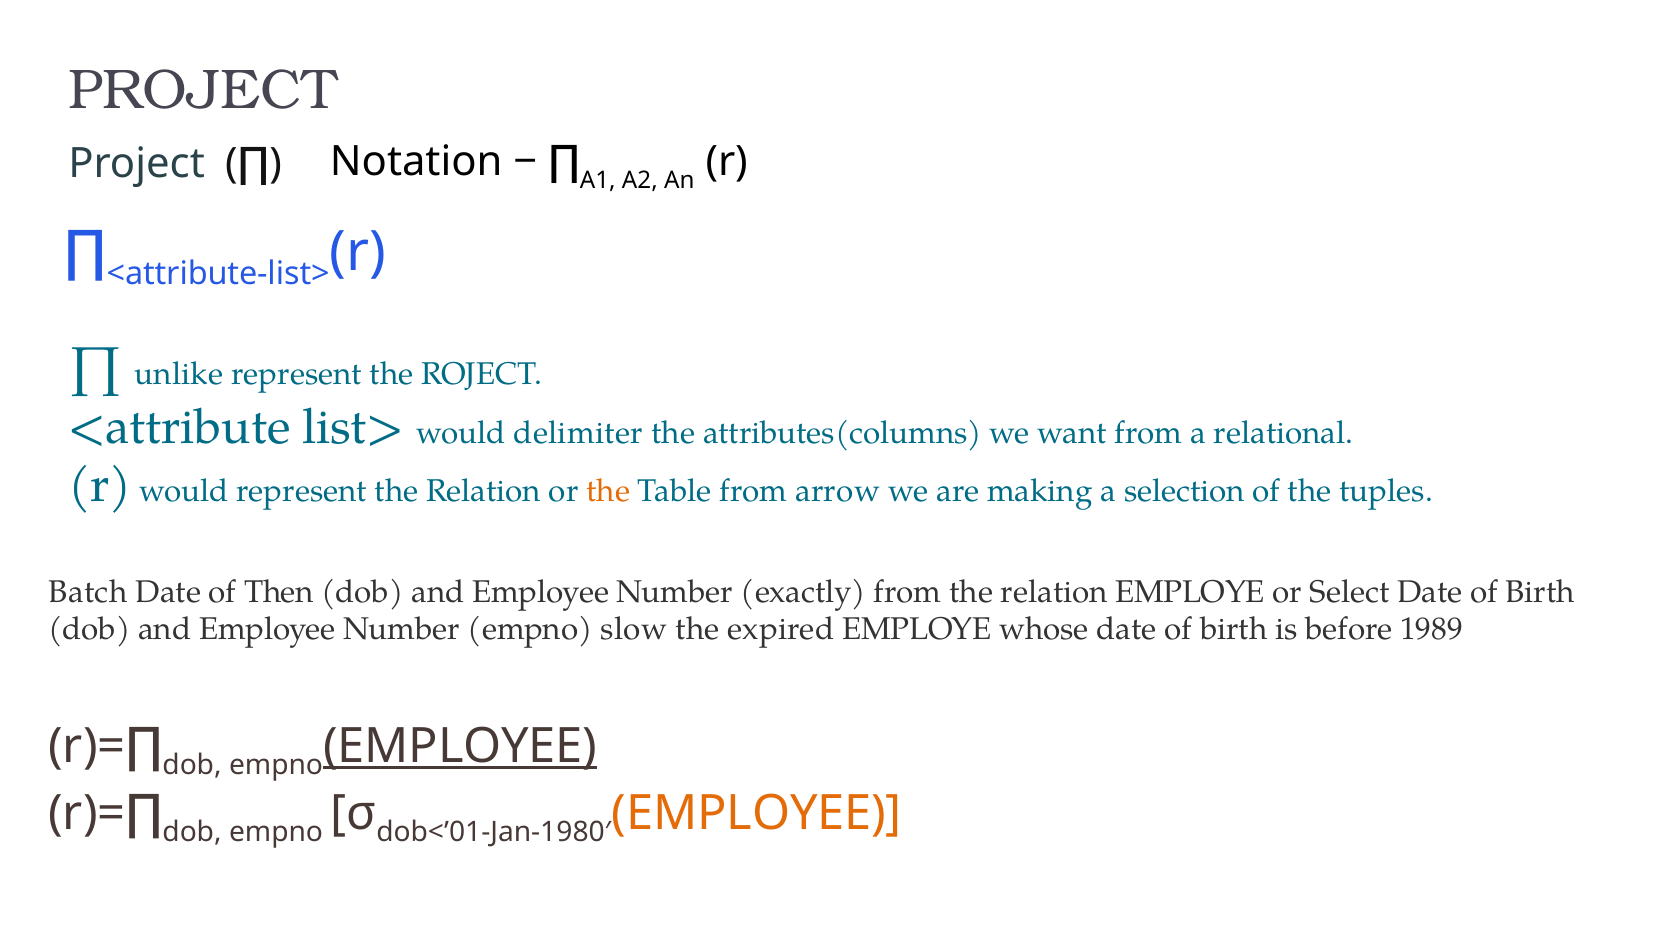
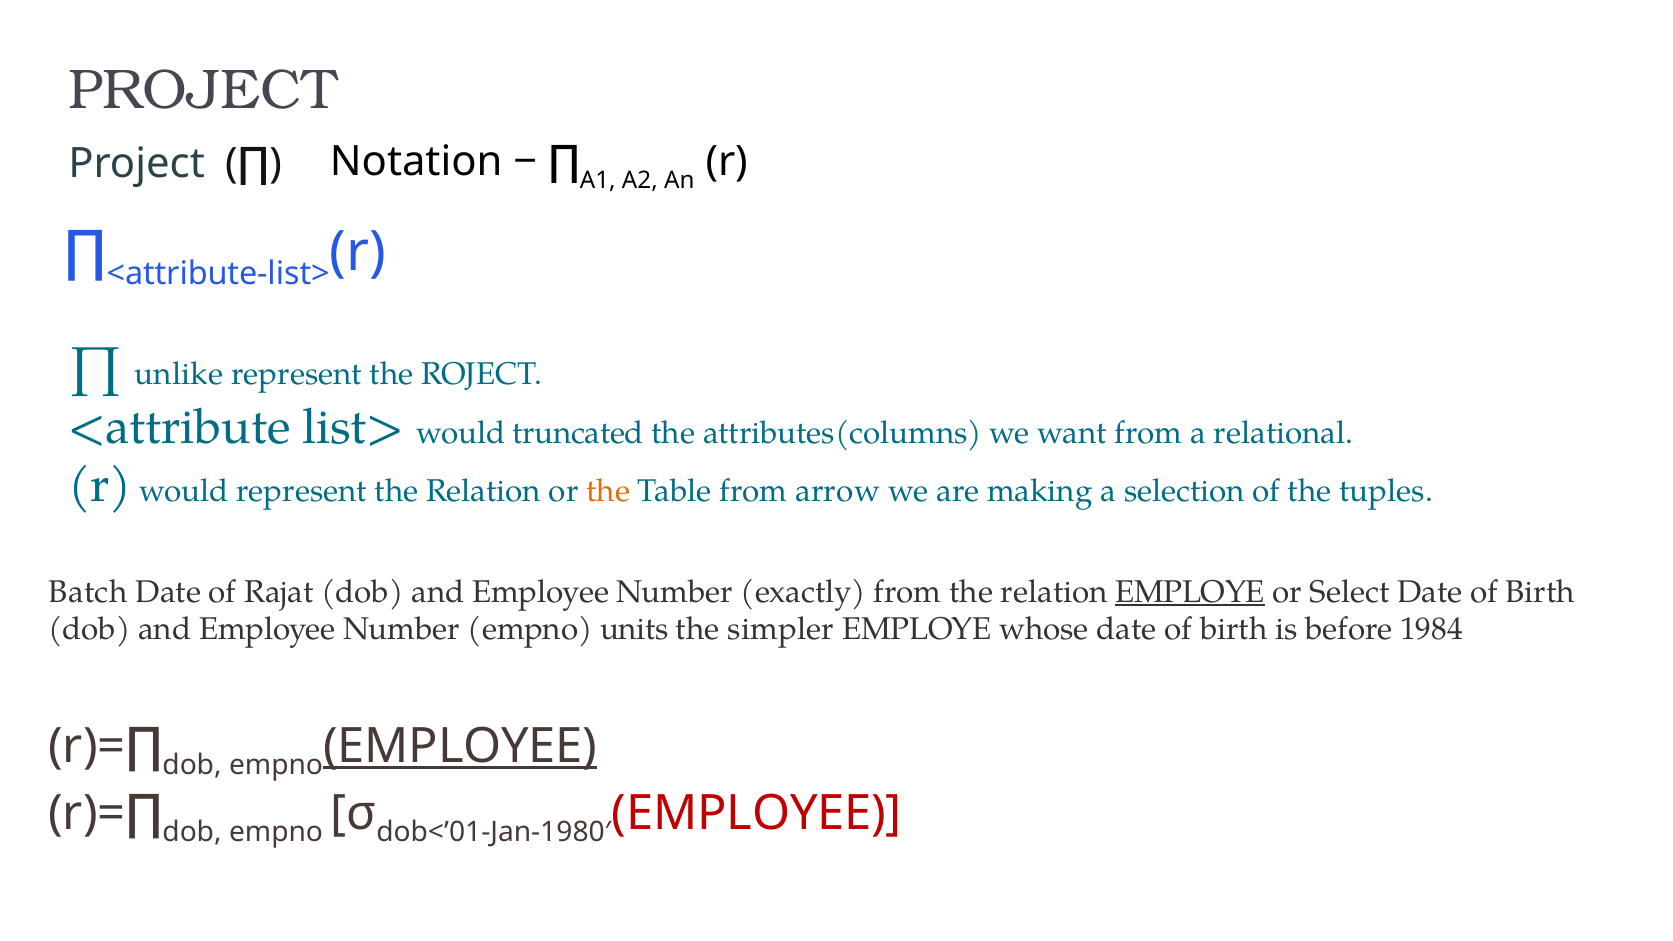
delimiter: delimiter -> truncated (579, 433)
Then: Then -> Rajat (279, 592)
EMPLOYE underline: none -> present (1190, 592)
slow: slow -> units (634, 629)
expired: expired -> simpler (781, 629)
1989: 1989 -> 1984 (1432, 629)
EMPLOYEE colour: orange -> red (757, 813)
